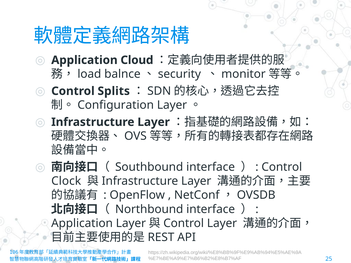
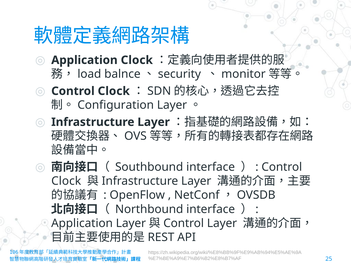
Application Cloud: Cloud -> Clock (137, 60)
Splits: Splits -> Clock (114, 91)
